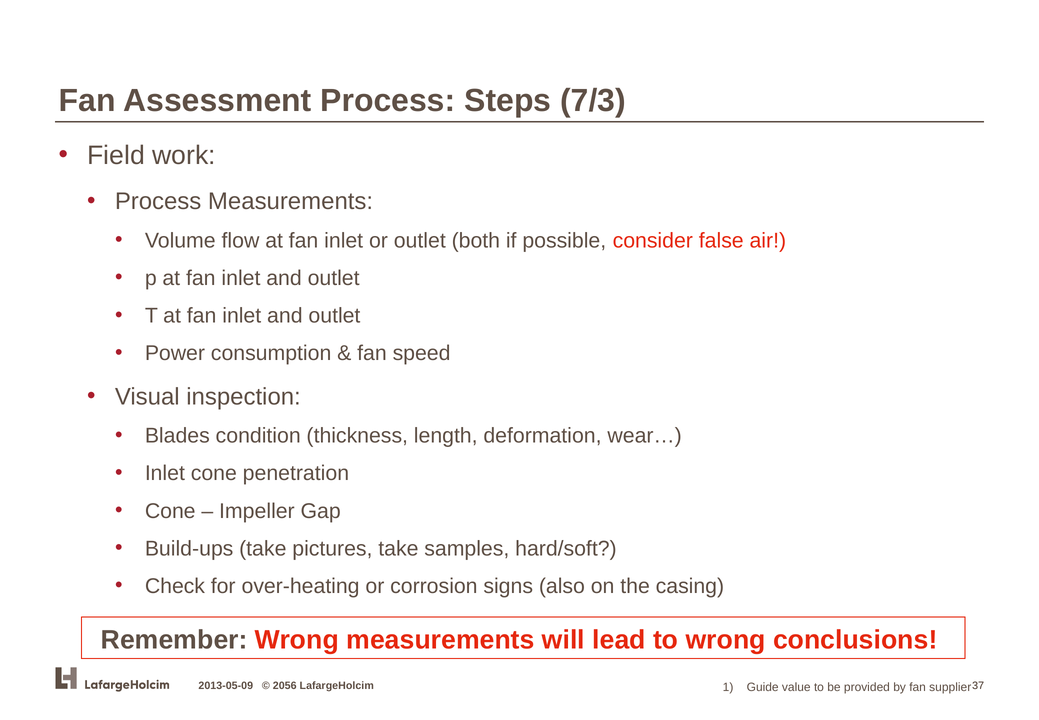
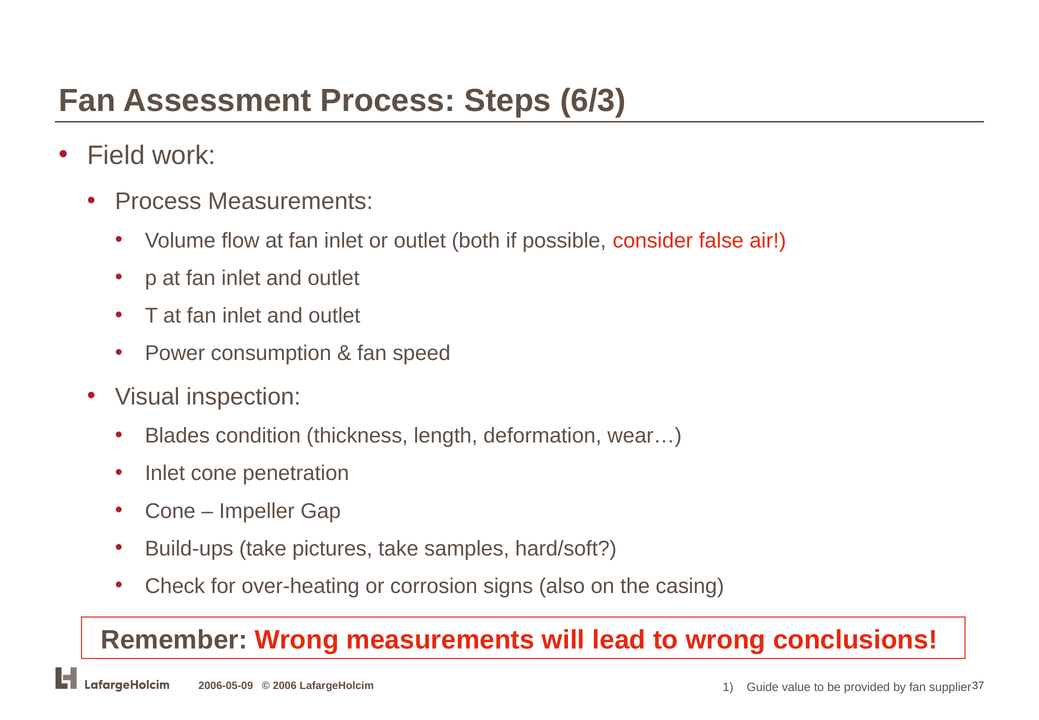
7/3: 7/3 -> 6/3 (593, 101)
2013-05-09: 2013-05-09 -> 2006-05-09 (226, 685)
2056: 2056 -> 2006 (285, 685)
